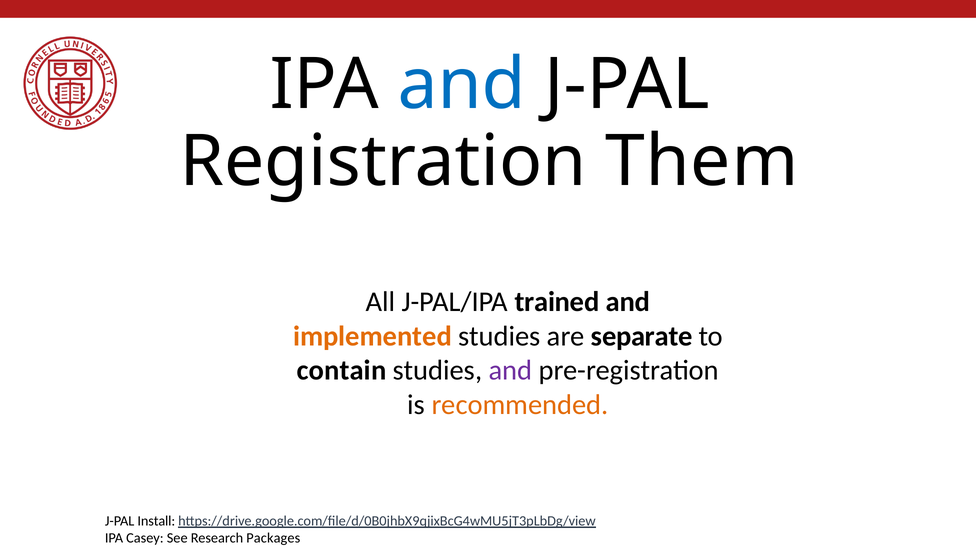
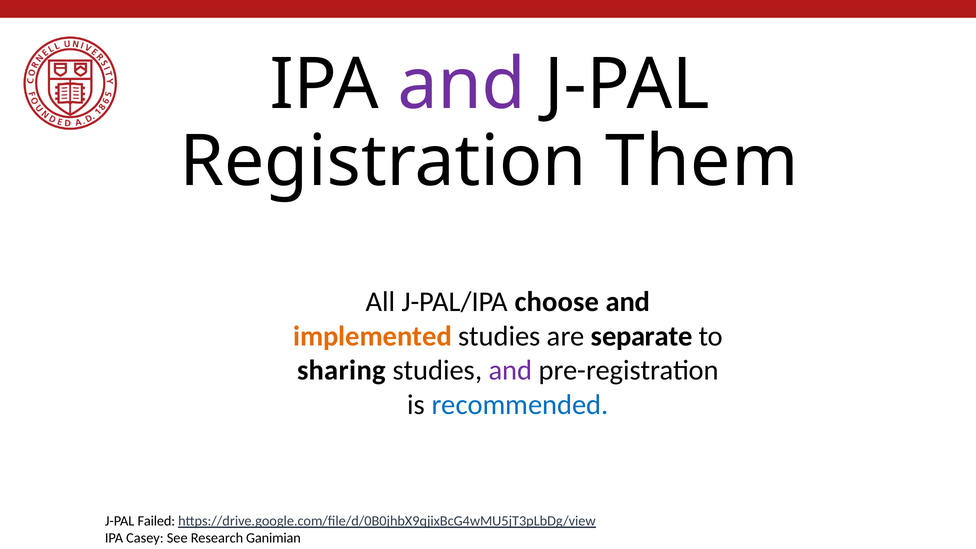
and colour: blue -> purple (462, 85)
trained: trained -> choose (557, 302)
contain: contain -> sharing (341, 370)
recommended colour: orange -> blue (520, 405)
Install: Install -> Failed (156, 521)
Packages: Packages -> Ganimian (273, 538)
